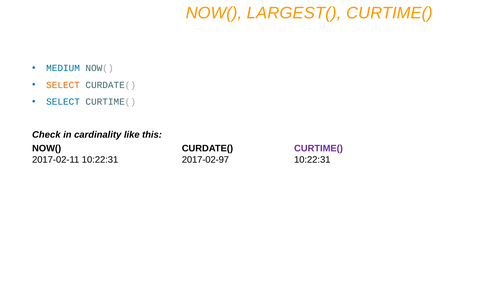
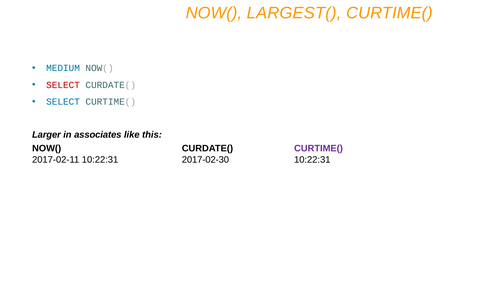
SELECT colour: orange -> red (63, 85)
Check: Check -> Larger (46, 135)
cardinality: cardinality -> associates (98, 135)
2017-02-97: 2017-02-97 -> 2017-02-30 (205, 160)
